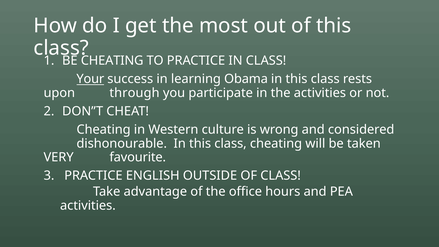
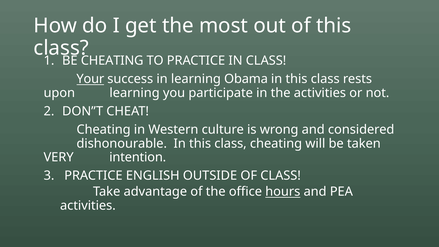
upon through: through -> learning (135, 93)
favourite: favourite -> intention (138, 157)
hours underline: none -> present (283, 192)
